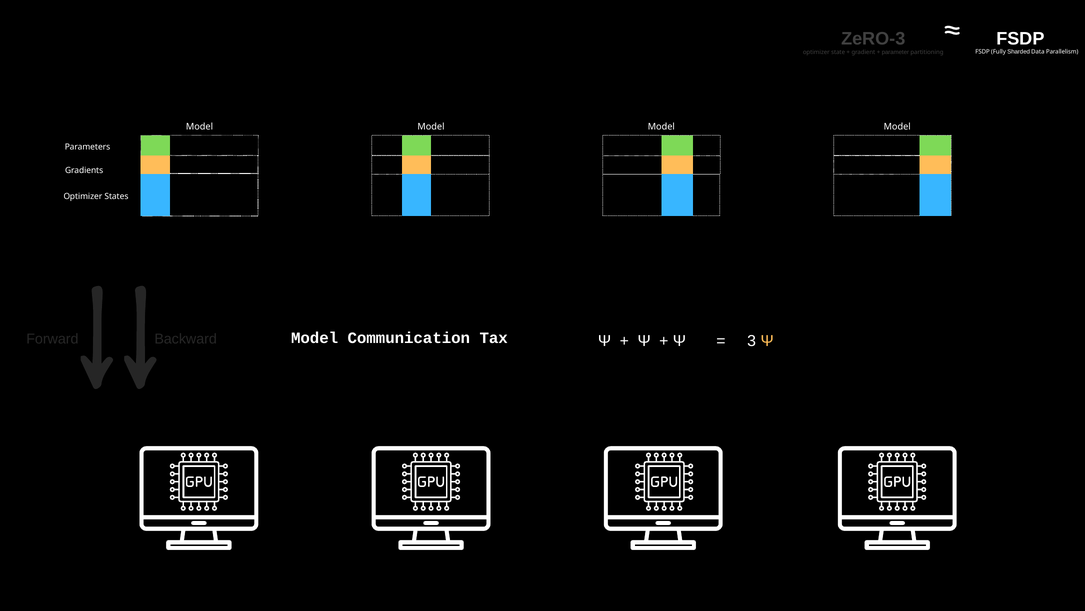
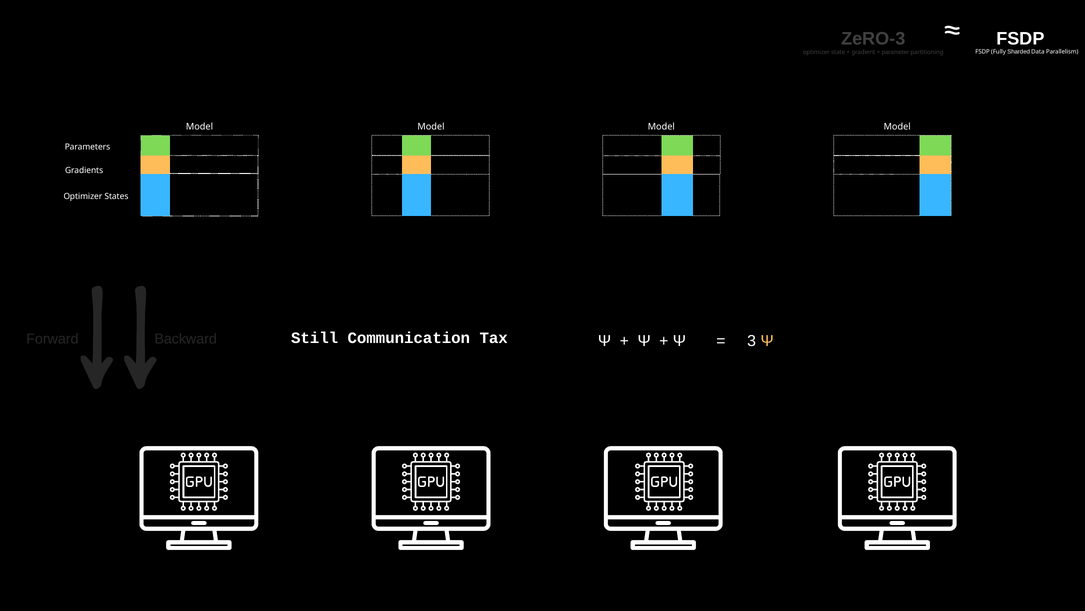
Backward Model: Model -> Still (315, 337)
